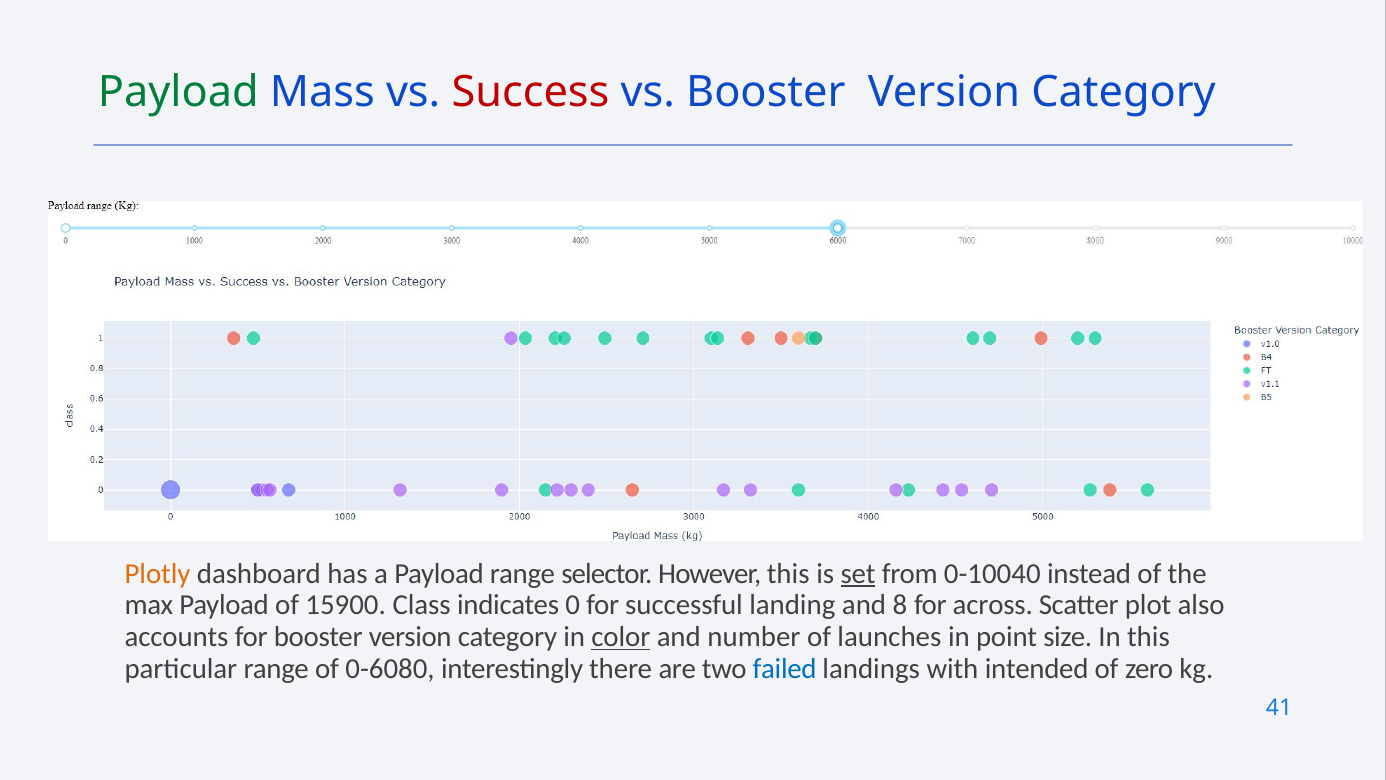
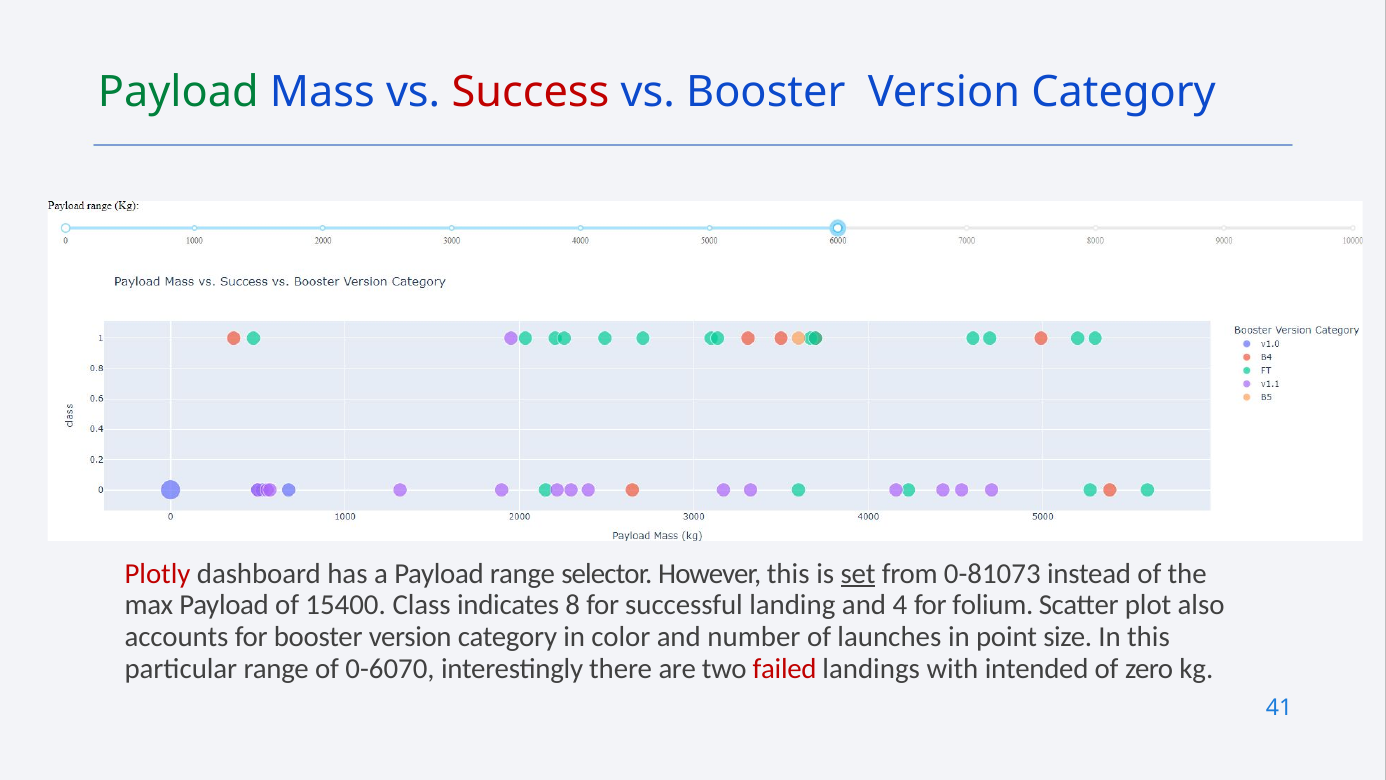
Plotly colour: orange -> red (158, 574)
0-10040: 0-10040 -> 0-81073 (992, 574)
15900: 15900 -> 15400 (346, 605)
0: 0 -> 8 (573, 605)
8: 8 -> 4 (900, 605)
across: across -> folium (993, 605)
color underline: present -> none (621, 637)
0-6080: 0-6080 -> 0-6070 (390, 668)
failed colour: blue -> red (785, 668)
